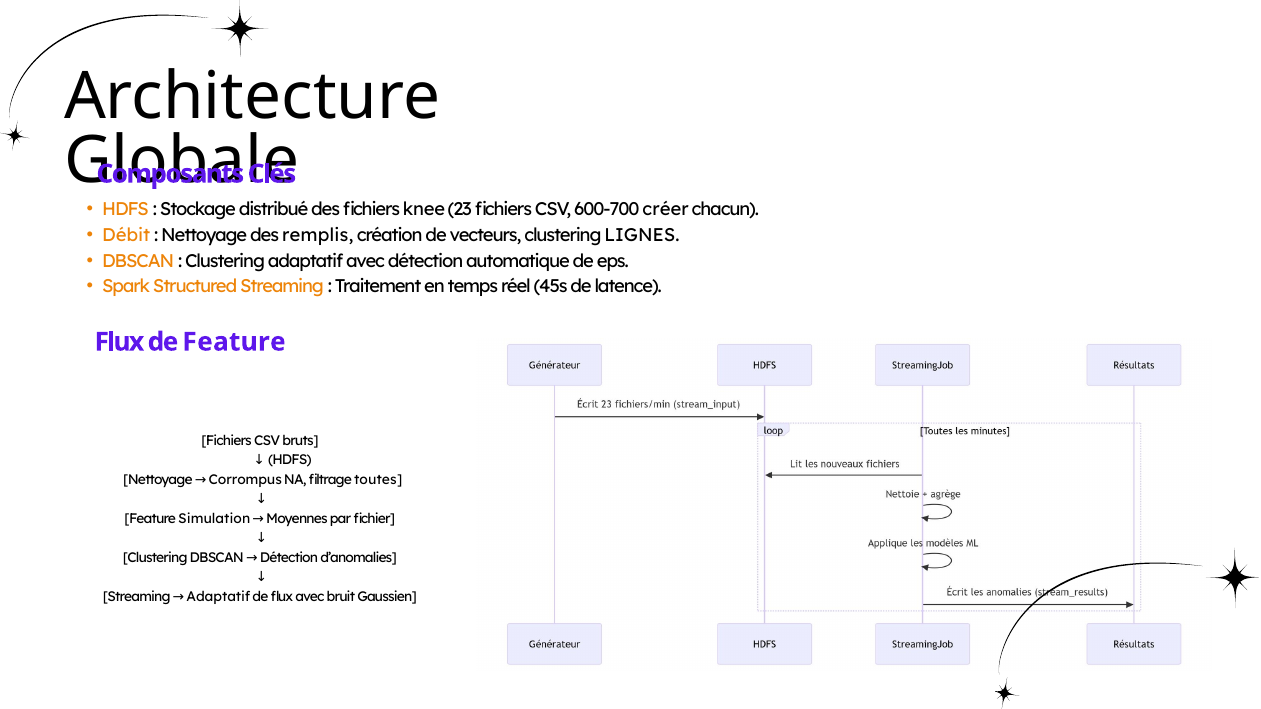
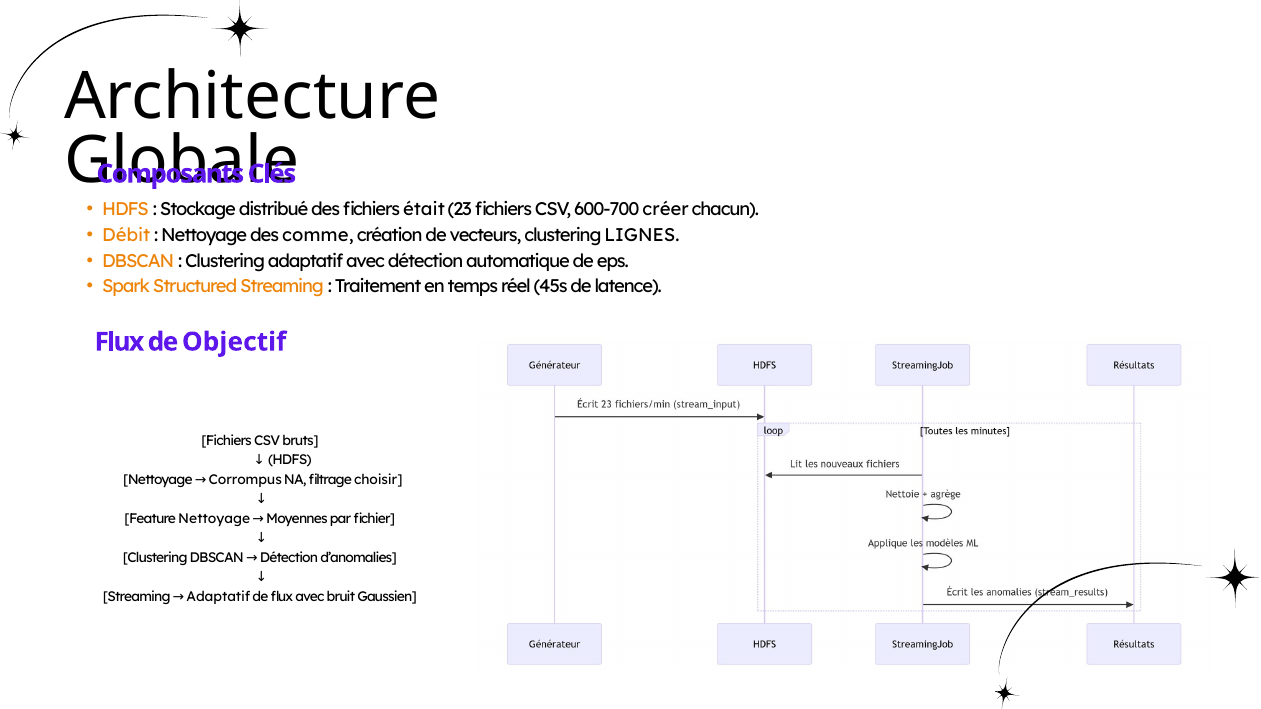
knee: knee -> était (424, 210)
remplis: remplis -> comme (318, 236)
de Feature: Feature -> Objectif (234, 342)
toutes: toutes -> choisir (378, 480)
Feature Simulation: Simulation -> Nettoyage (214, 519)
